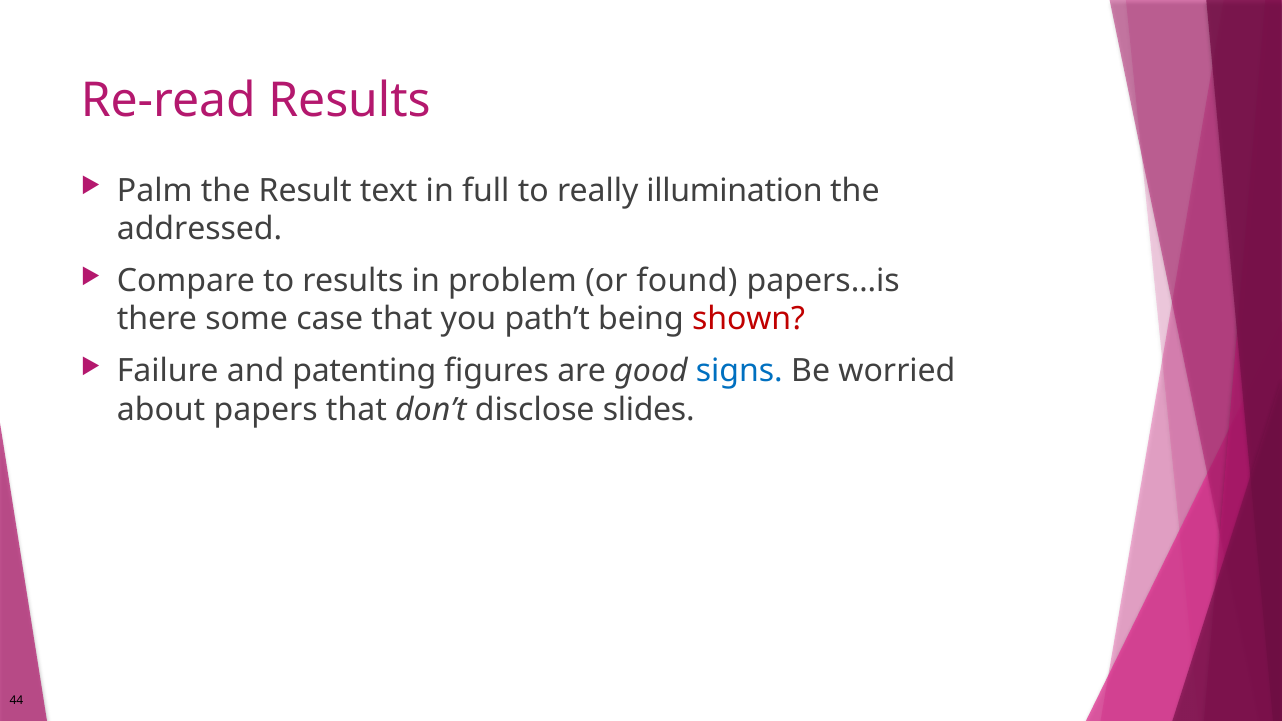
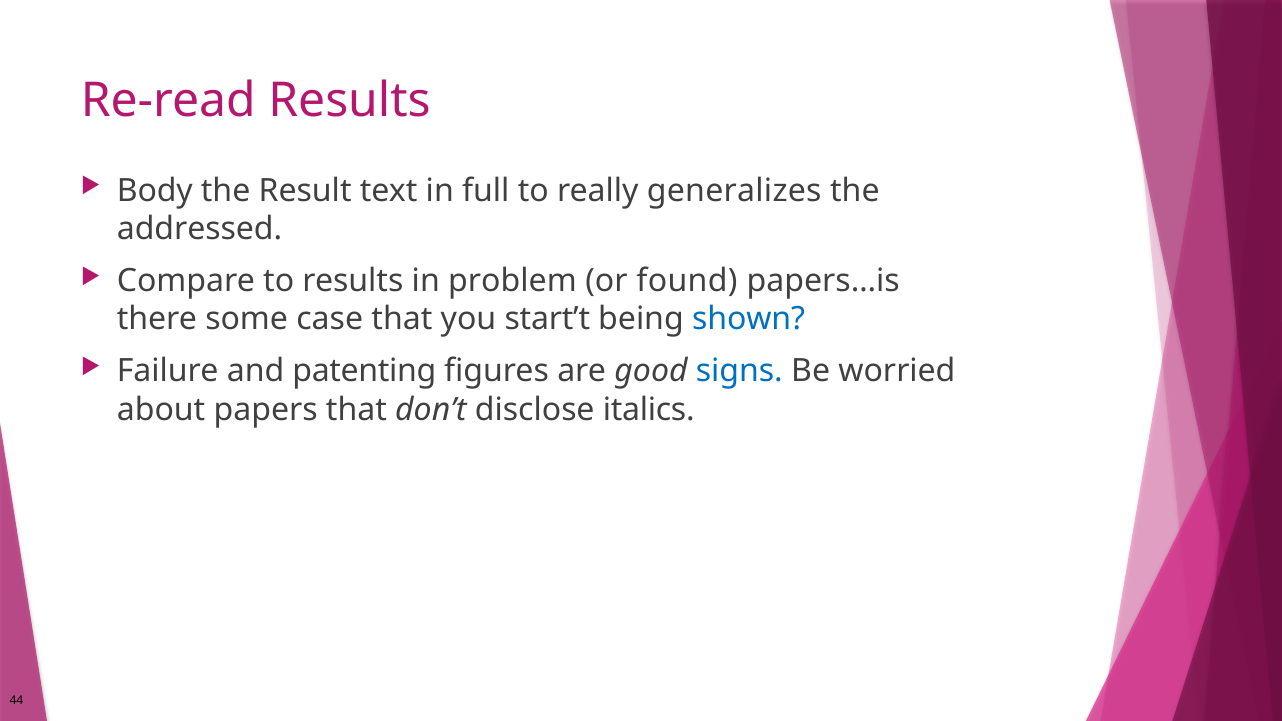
Palm: Palm -> Body (155, 191)
illumination: illumination -> generalizes (734, 191)
path’t: path’t -> start’t (547, 319)
shown colour: red -> blue (749, 319)
slides: slides -> italics (649, 410)
